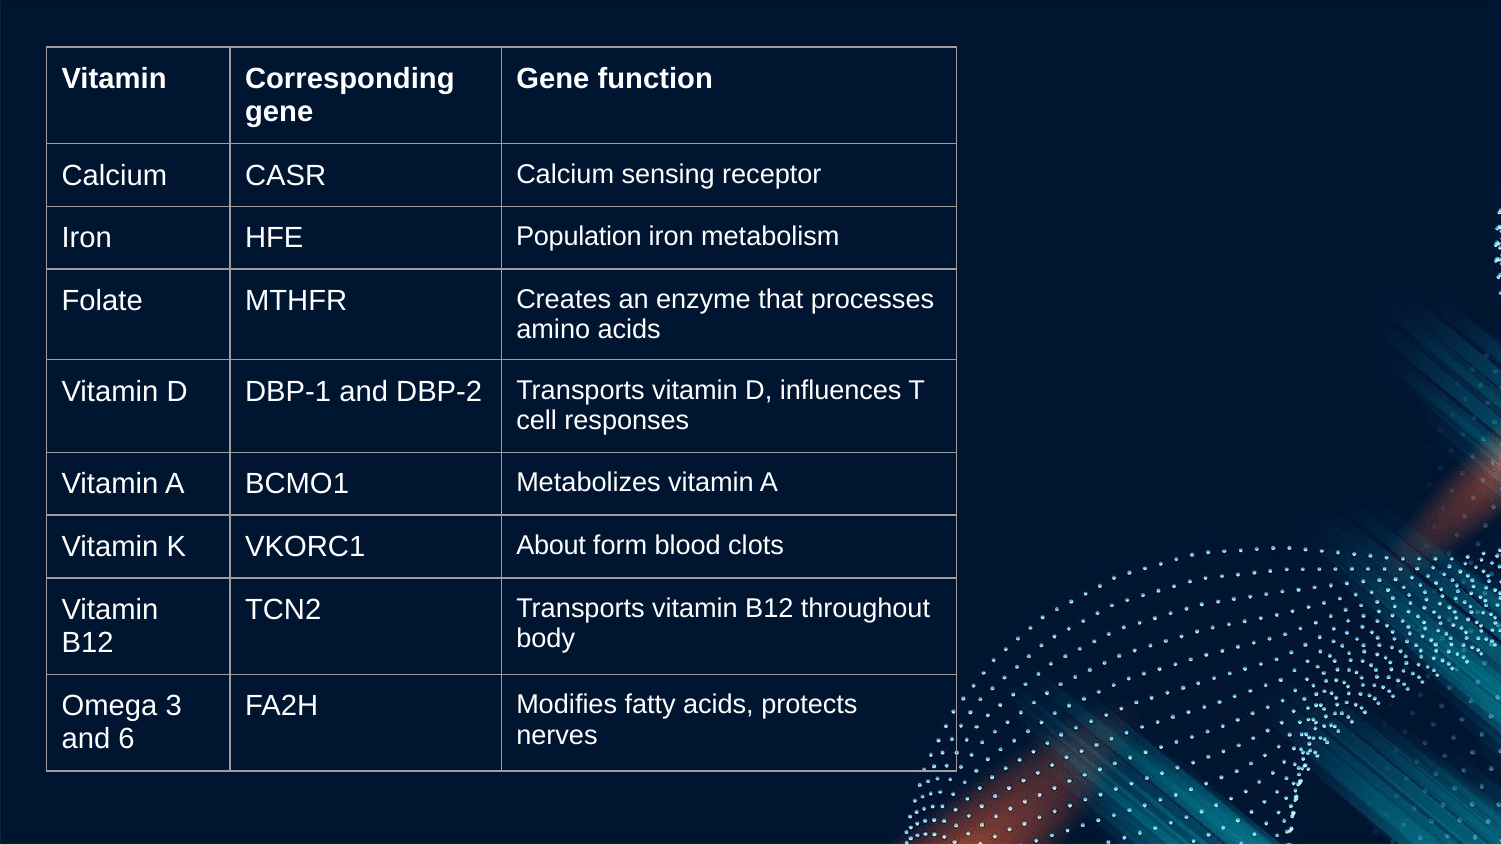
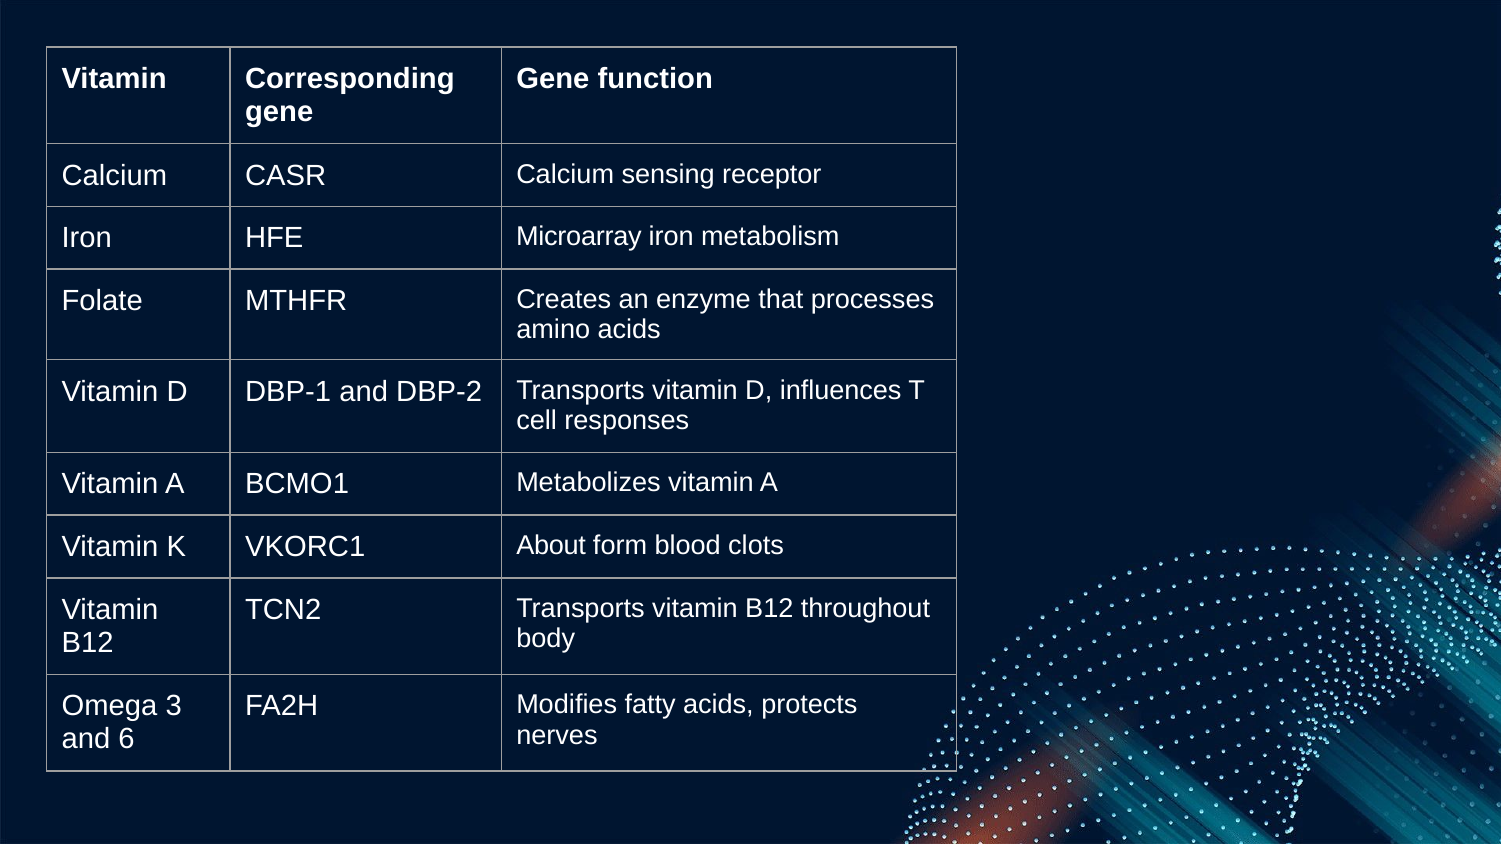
Population: Population -> Microarray (579, 237)
